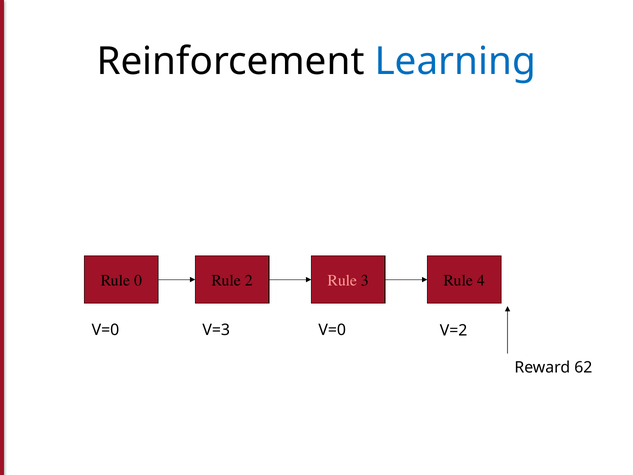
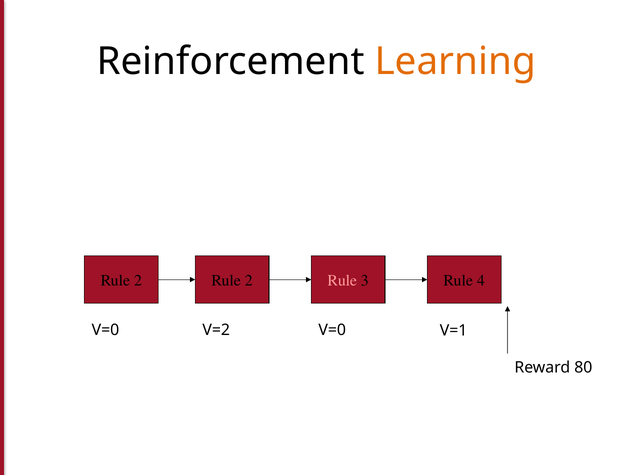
Learning colour: blue -> orange (455, 61)
0: 0 -> 2 (138, 281)
V=3: V=3 -> V=2 (216, 330)
V=2: V=2 -> V=1 (454, 330)
62: 62 -> 80 (583, 367)
